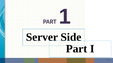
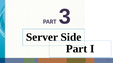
1: 1 -> 3 (65, 17)
